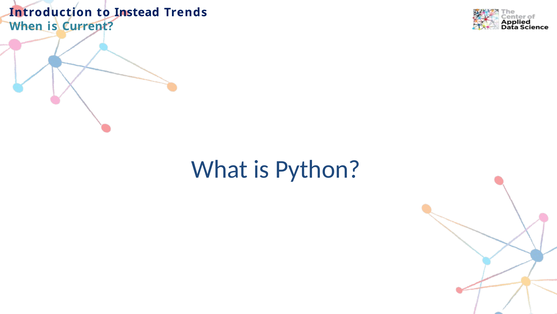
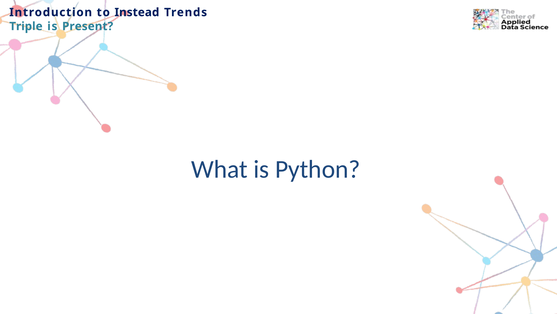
When: When -> Triple (26, 26)
Current: Current -> Present (88, 26)
